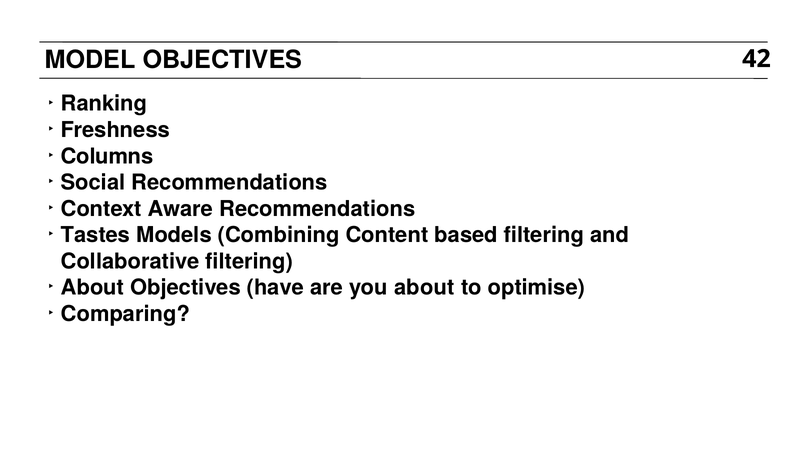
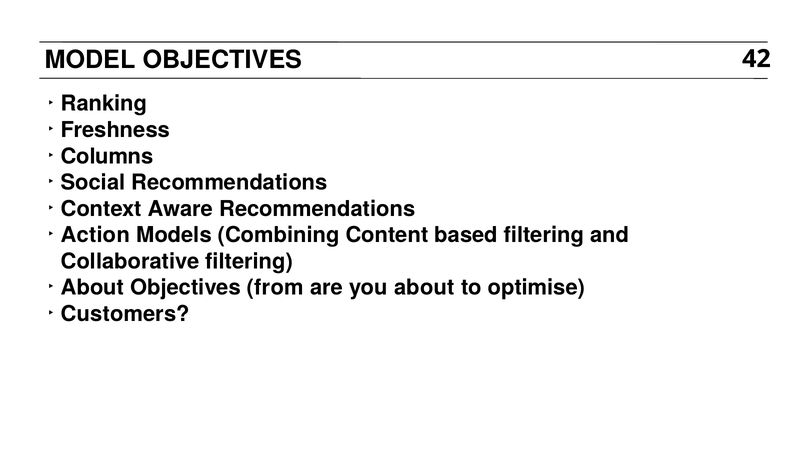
Tastes: Tastes -> Action (95, 235)
have: have -> from (275, 288)
Comparing: Comparing -> Customers (125, 314)
